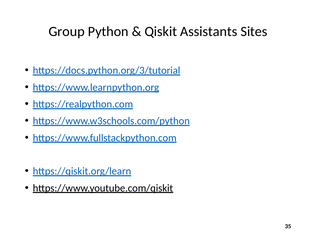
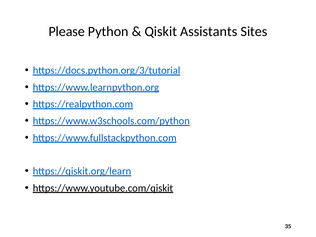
Group: Group -> Please (67, 32)
